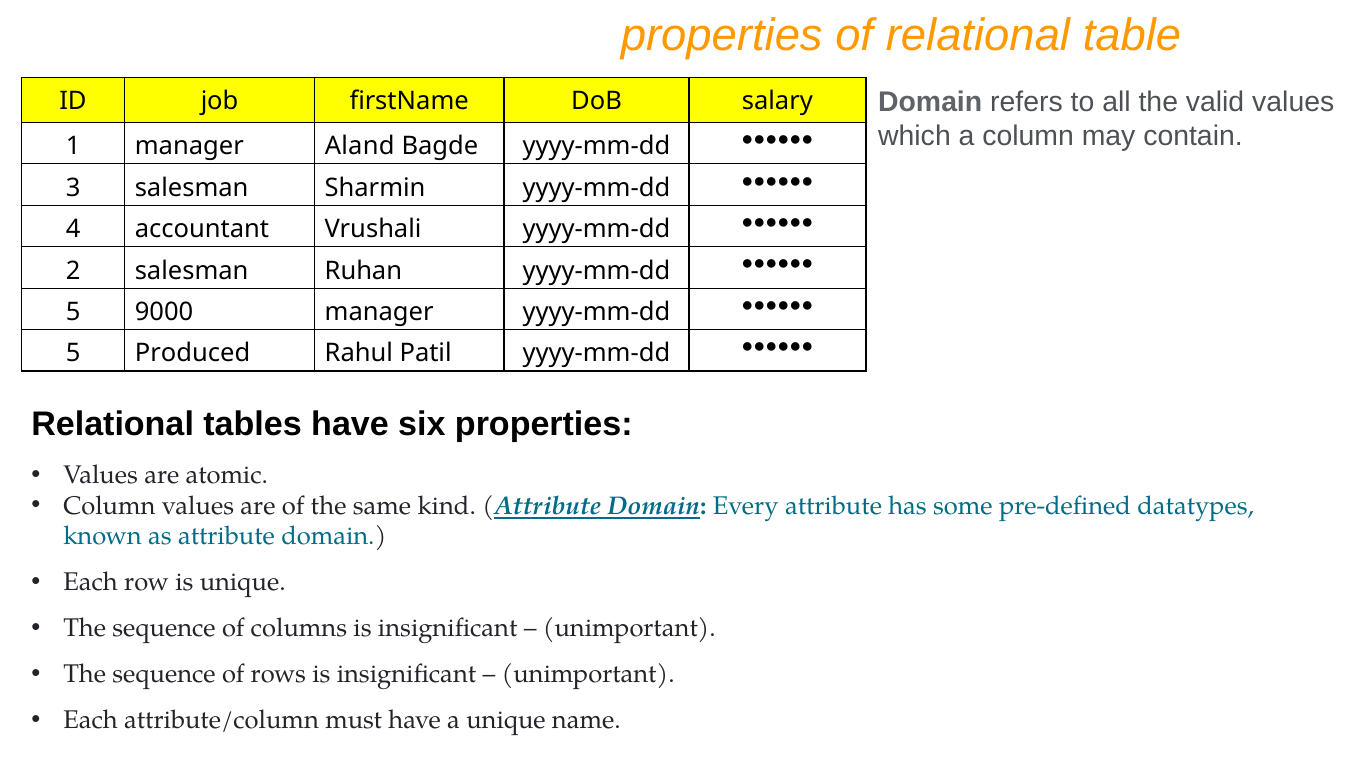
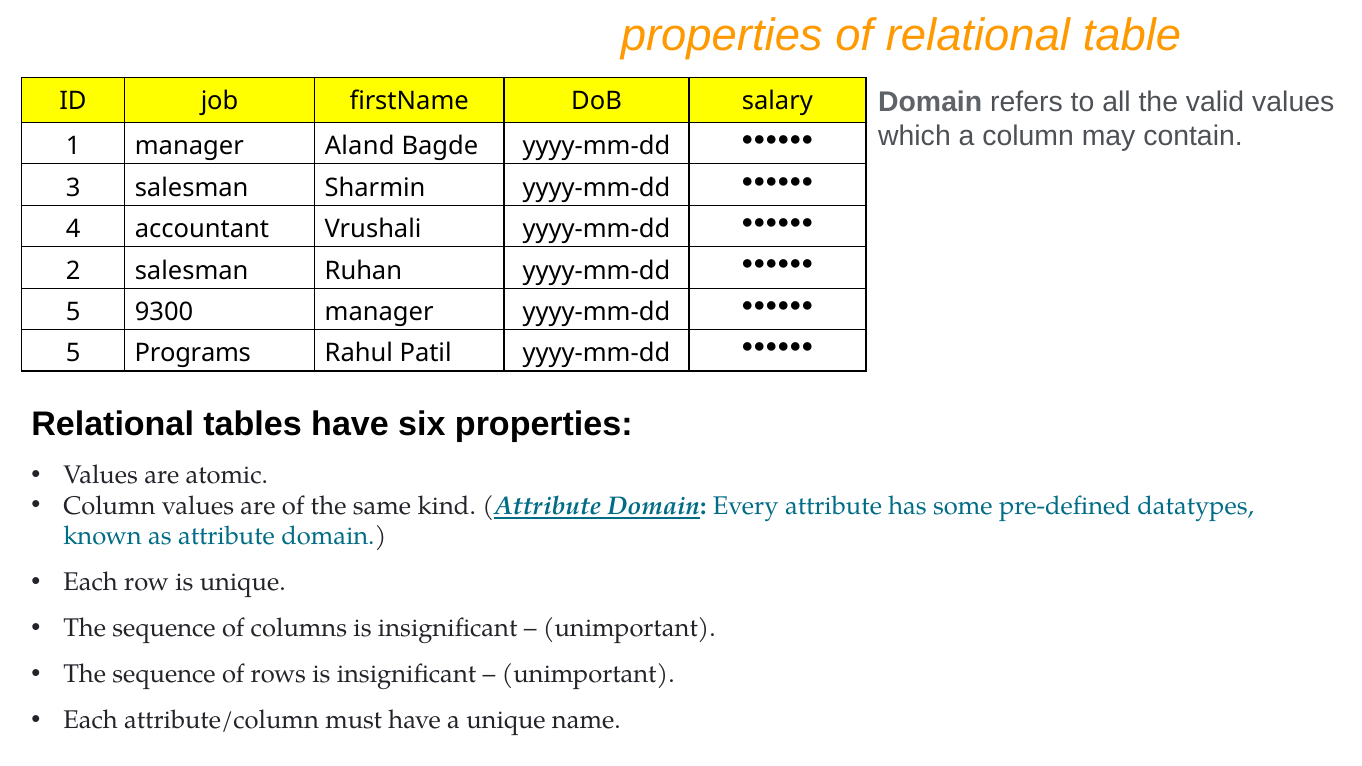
9000: 9000 -> 9300 (164, 312)
Produced: Produced -> Programs (193, 354)
